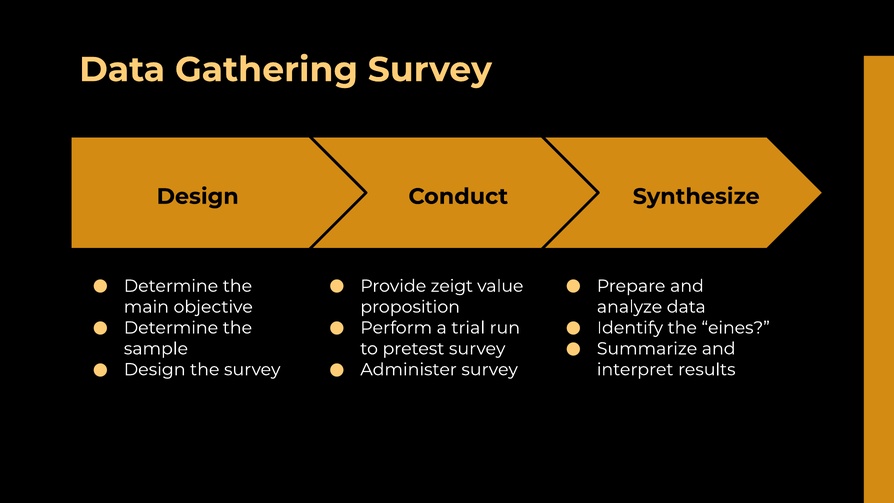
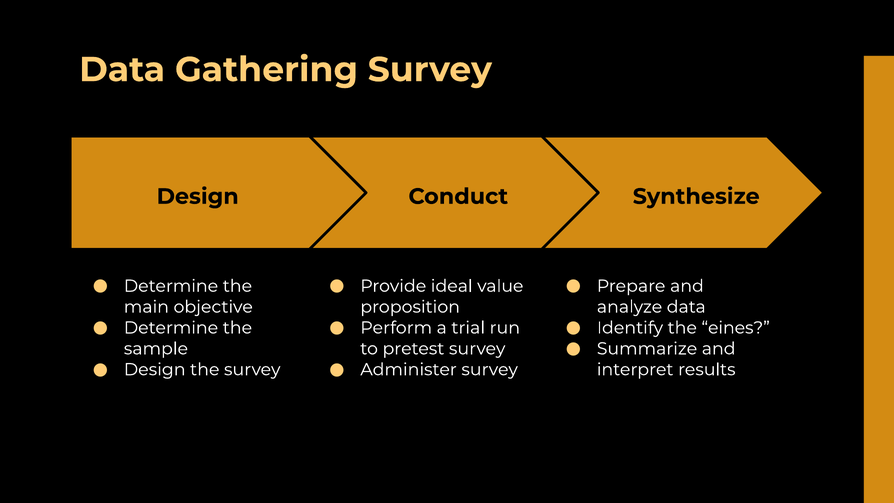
zeigt: zeigt -> ideal (452, 286)
